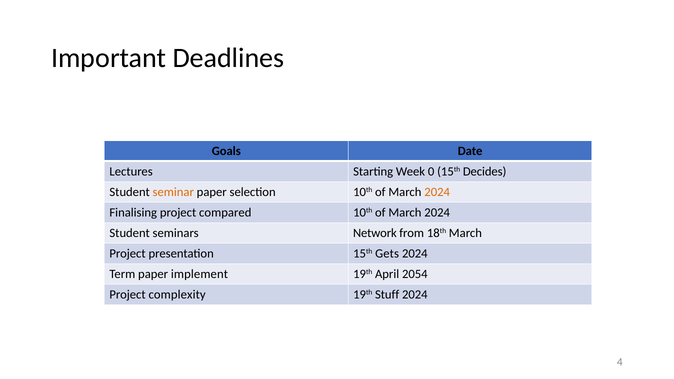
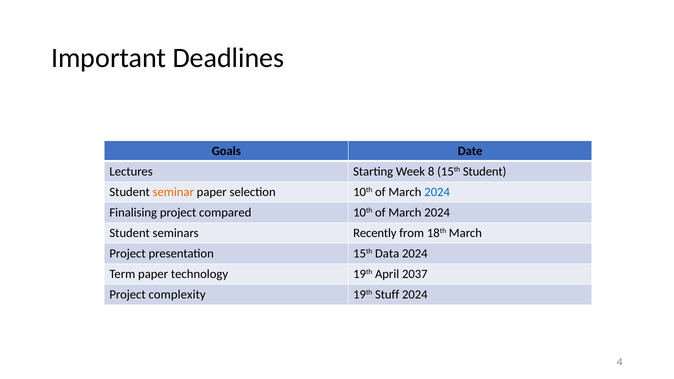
0: 0 -> 8 (431, 172)
15th Decides: Decides -> Student (485, 172)
2024 colour: orange -> blue (437, 192)
Network: Network -> Recently (375, 233)
Gets: Gets -> Data (387, 254)
implement: implement -> technology (200, 274)
2054: 2054 -> 2037 (415, 274)
